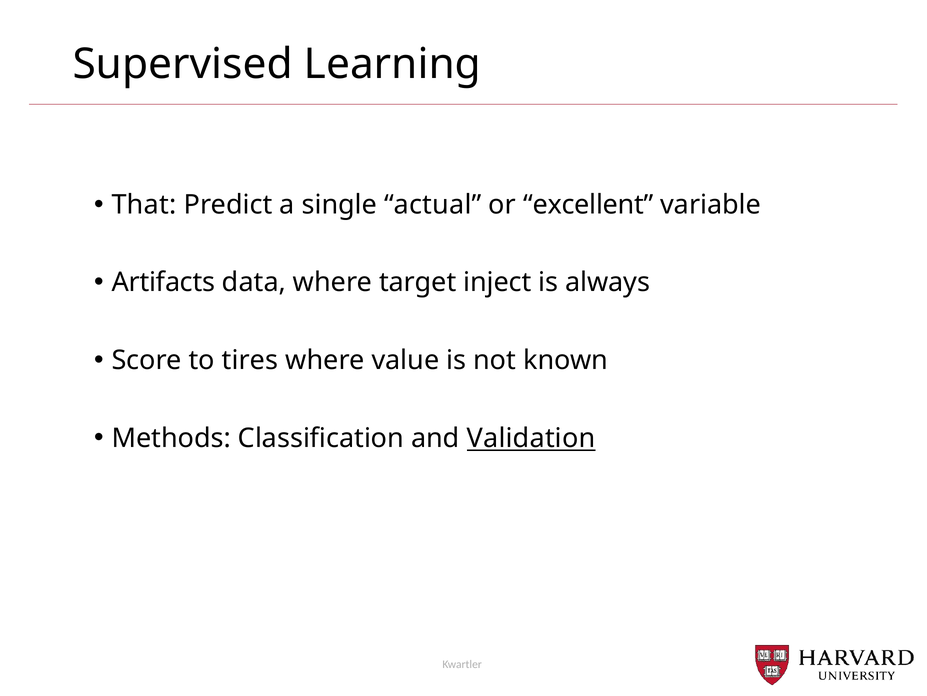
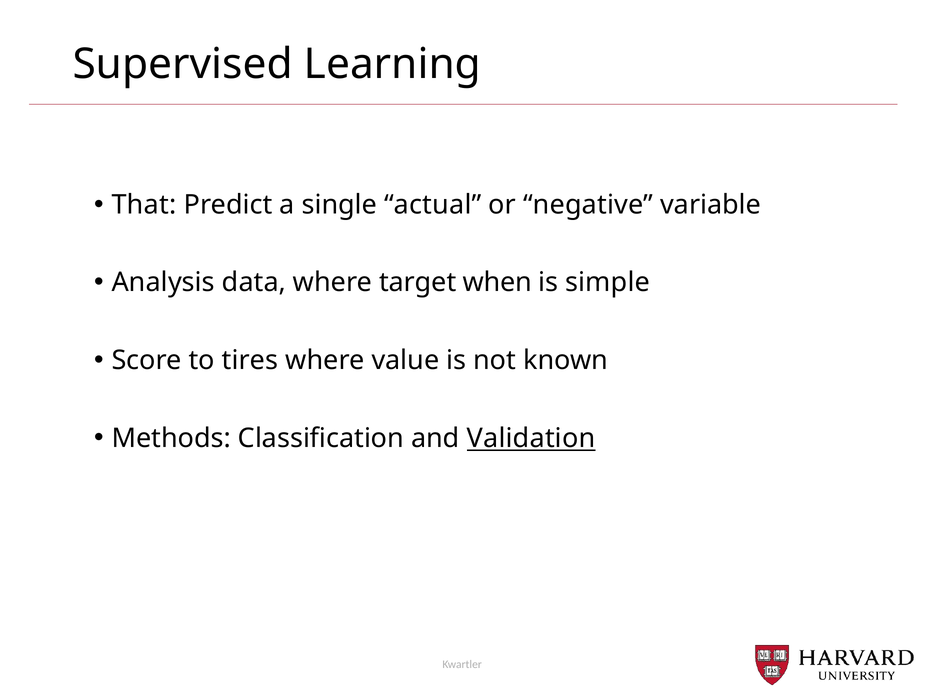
excellent: excellent -> negative (588, 204)
Artifacts: Artifacts -> Analysis (163, 282)
inject: inject -> when (497, 282)
always: always -> simple (608, 282)
